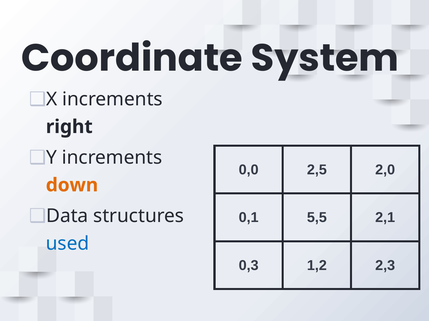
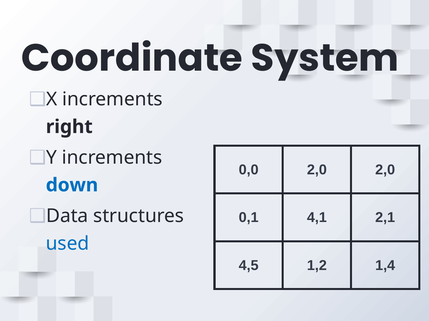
0,0 2,5: 2,5 -> 2,0 (317, 170)
down colour: orange -> blue (72, 186)
5,5: 5,5 -> 4,1 (317, 218)
0,3: 0,3 -> 4,5 (249, 266)
2,3: 2,3 -> 1,4 (385, 266)
